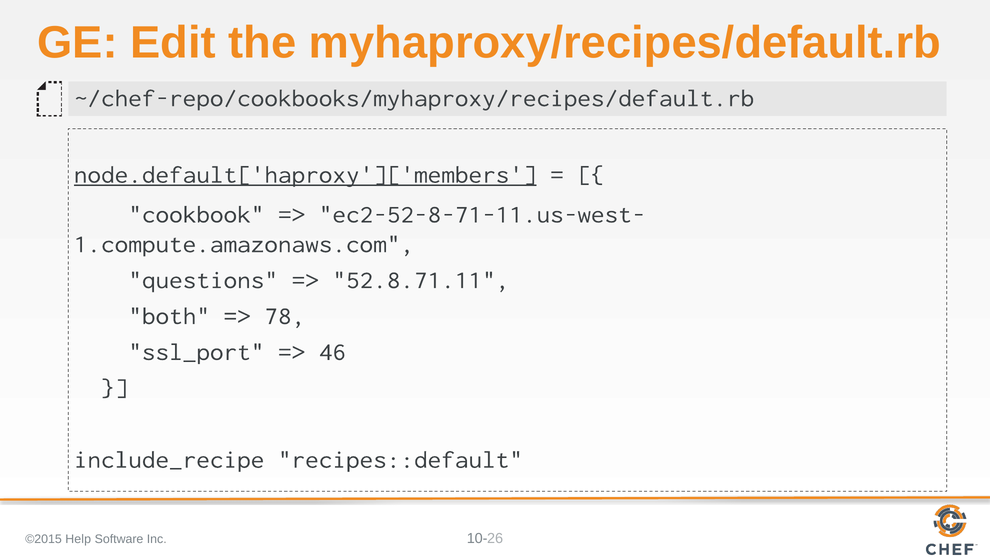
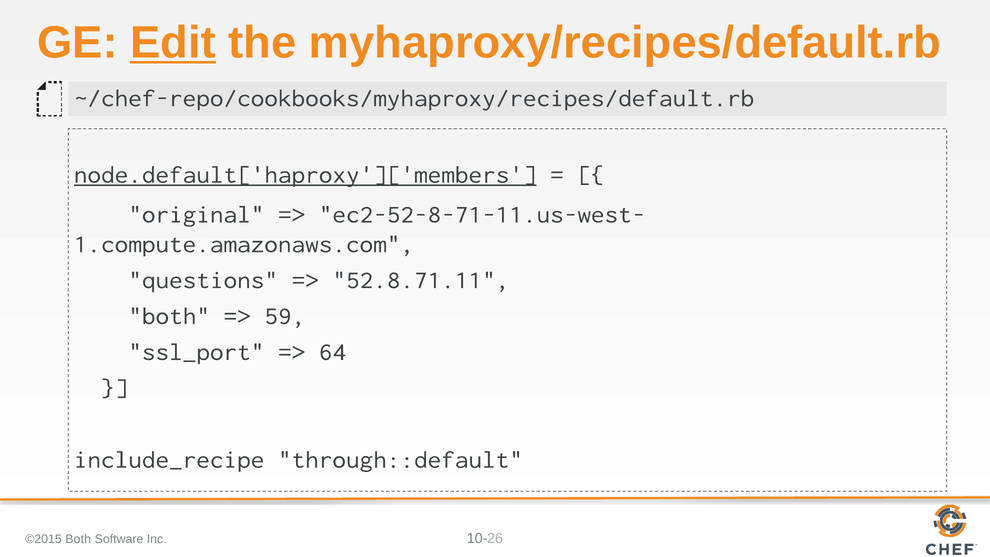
Edit underline: none -> present (173, 43)
cookbook: cookbook -> original (196, 214)
78: 78 -> 59 (285, 316)
46: 46 -> 64 (332, 352)
recipes::default: recipes::default -> through::default (400, 459)
©2015 Help: Help -> Both (78, 539)
